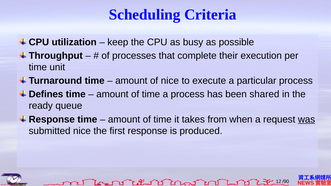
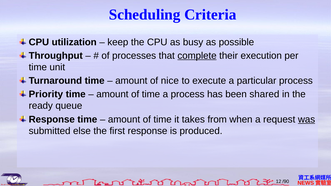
complete underline: none -> present (197, 56)
Defines: Defines -> Priority (46, 94)
submitted nice: nice -> else (82, 131)
